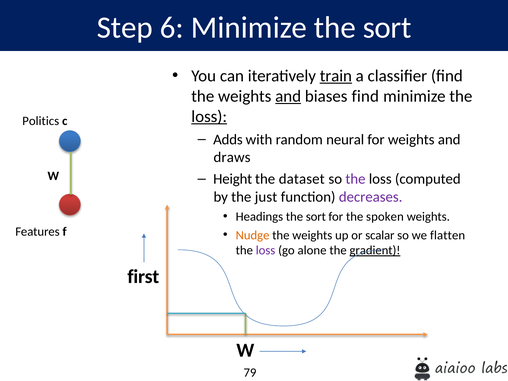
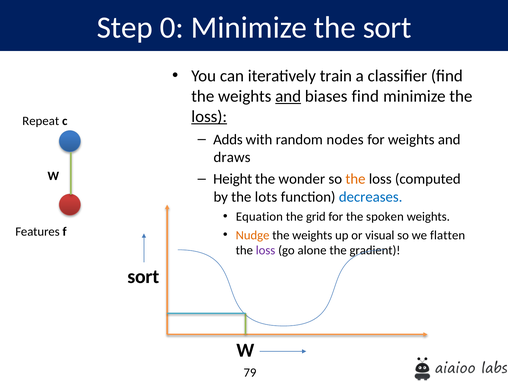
6: 6 -> 0 (172, 28)
train underline: present -> none (336, 76)
Politics: Politics -> Repeat (41, 121)
neural: neural -> nodes (345, 139)
dataset: dataset -> wonder (302, 179)
the colour: purple -> orange (355, 179)
just: just -> lots (266, 197)
decreases colour: purple -> blue (371, 197)
Headings: Headings -> Equation (259, 217)
sort: sort -> grid (316, 217)
scalar: scalar -> visual (380, 235)
gradient underline: present -> none (375, 250)
first: first -> sort (143, 277)
